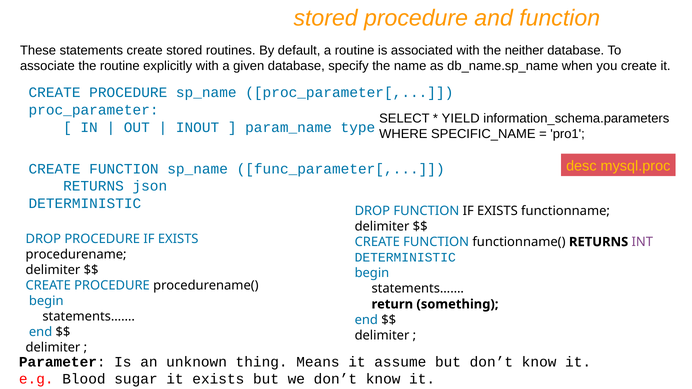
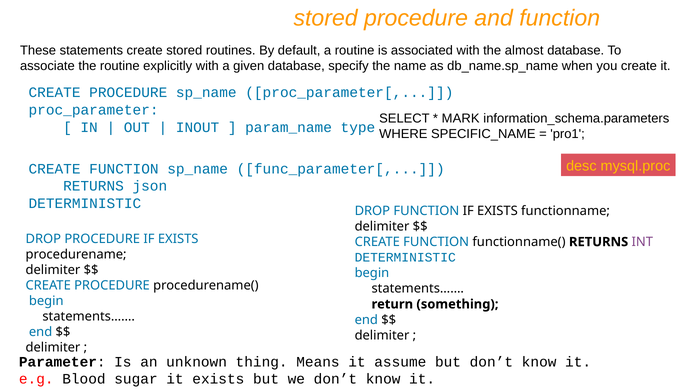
neither: neither -> almost (524, 51)
YIELD: YIELD -> MARK (461, 119)
